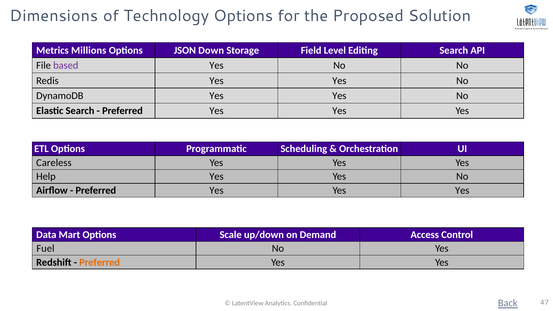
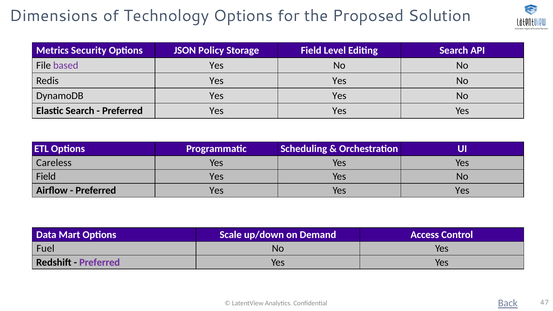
Millions: Millions -> Security (89, 50)
Down: Down -> Policy (211, 50)
Help: Help -> Field (46, 177)
Preferred colour: orange -> purple (100, 262)
